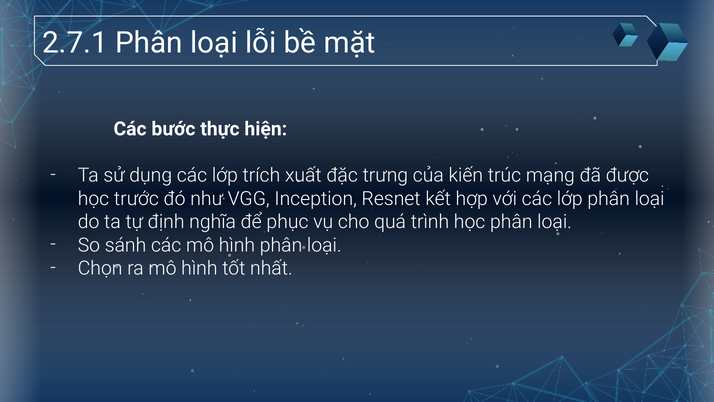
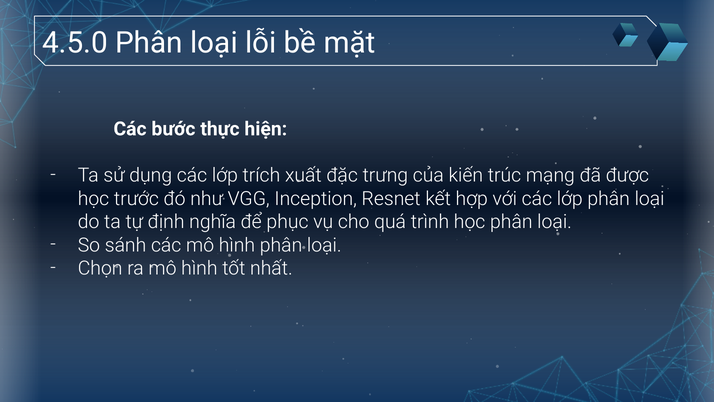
2.7.1: 2.7.1 -> 4.5.0 (75, 43)
